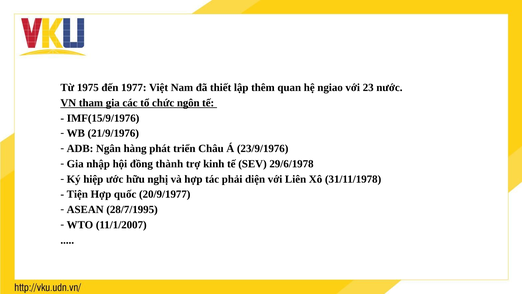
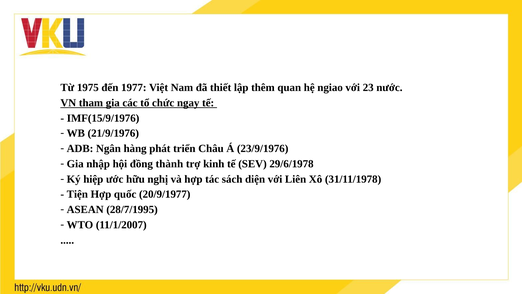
ngôn: ngôn -> ngay (188, 103)
phải: phải -> sách (232, 179)
